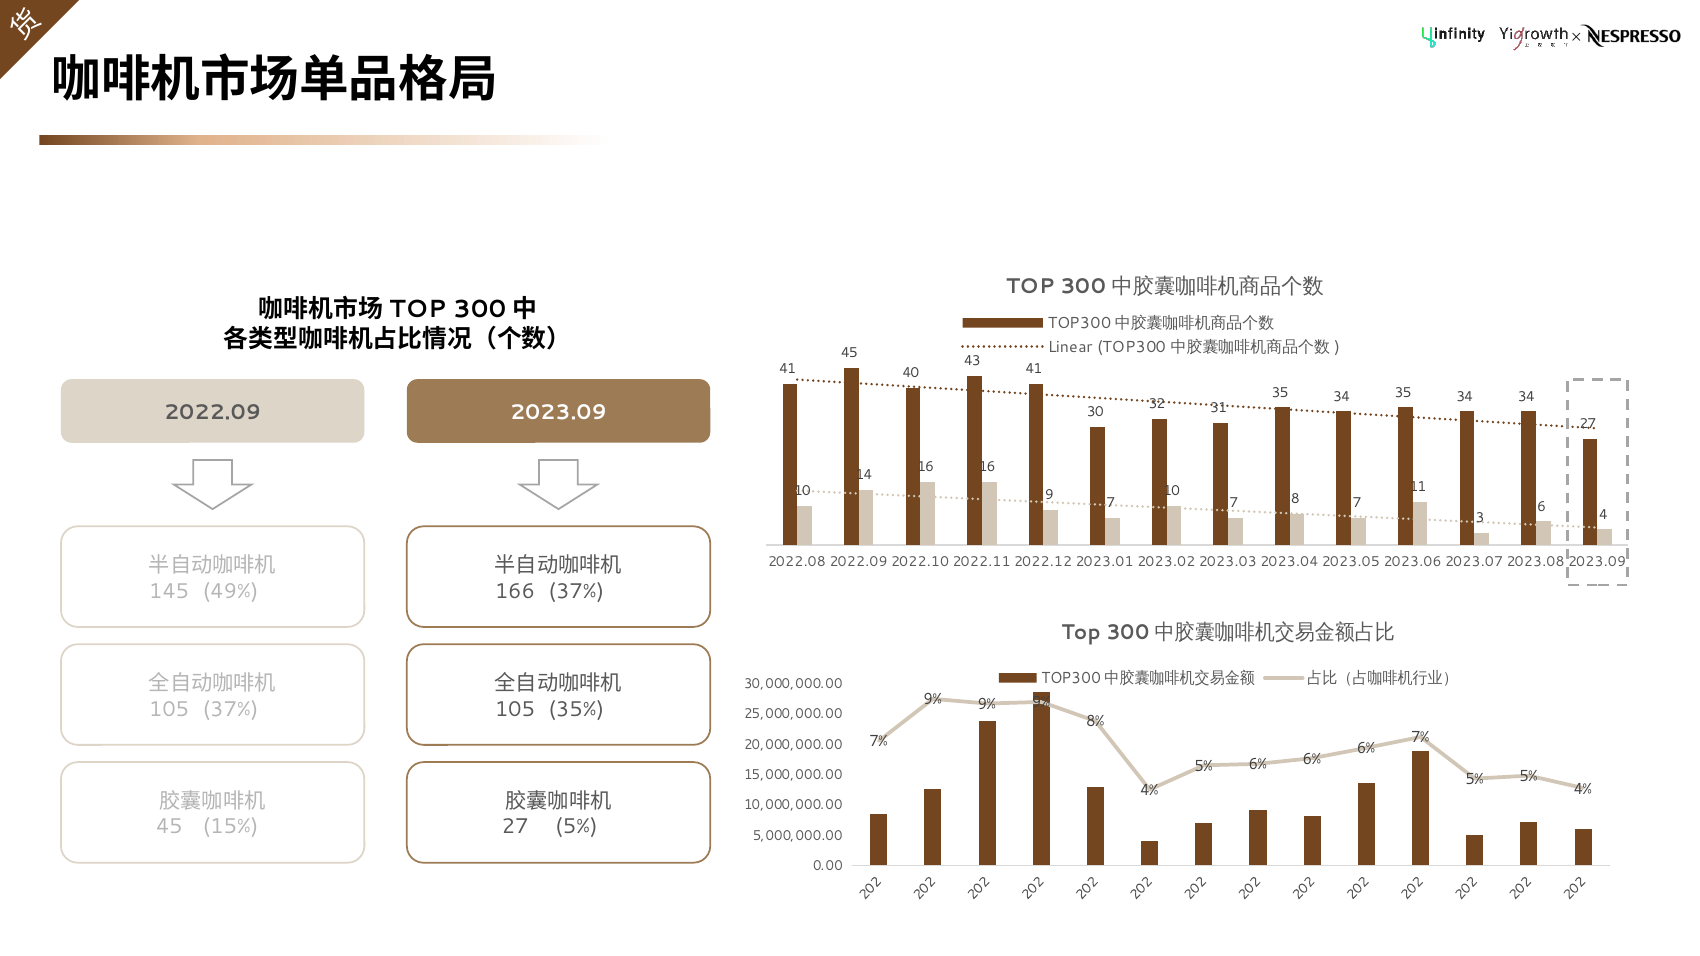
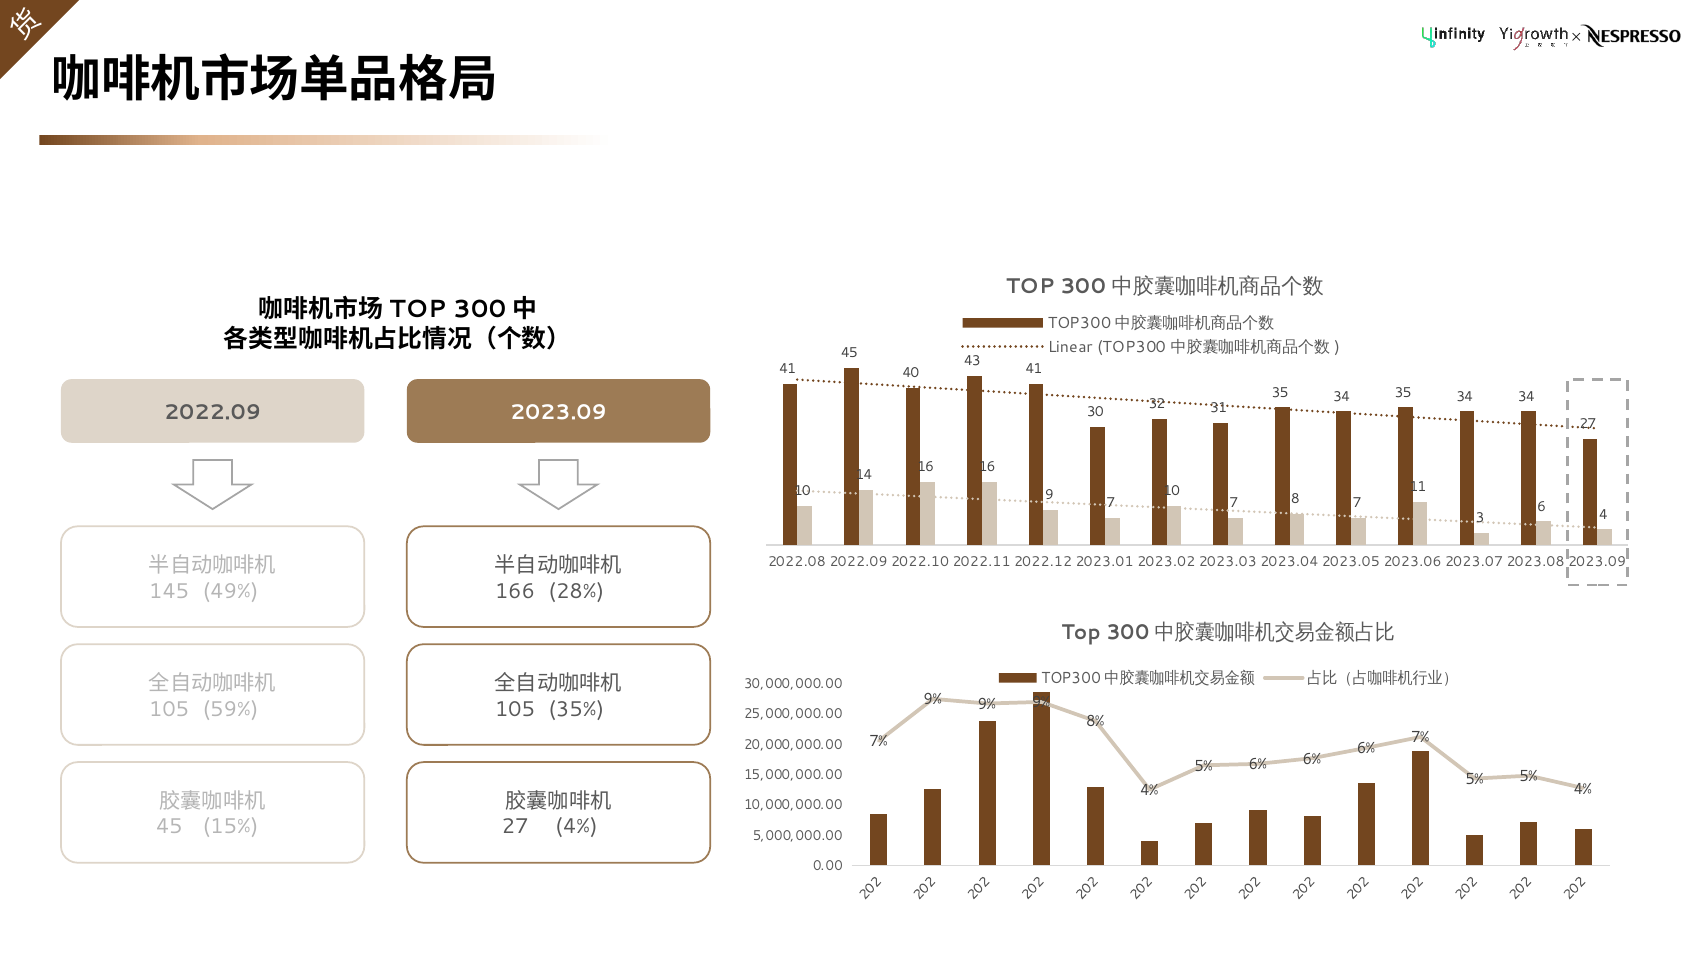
37%: 37% -> 28% (576, 591)
37%: 37% -> 59% (231, 709)
5%: 5% -> 4% (576, 827)
